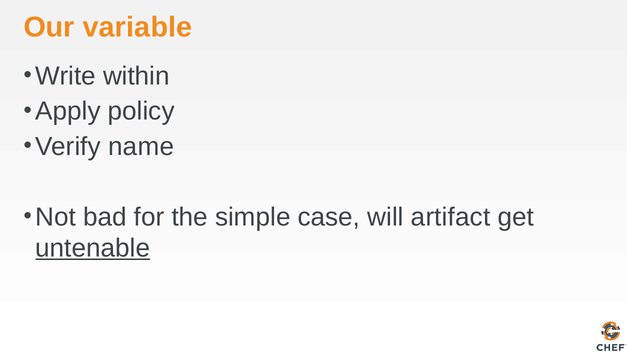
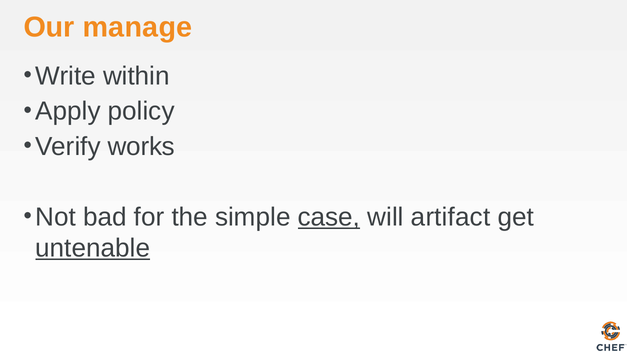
variable: variable -> manage (137, 27)
name: name -> works (141, 147)
case underline: none -> present (329, 217)
